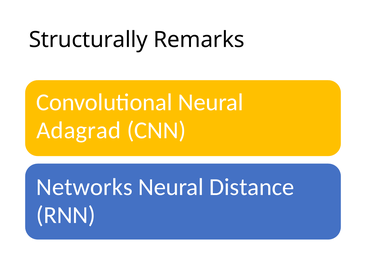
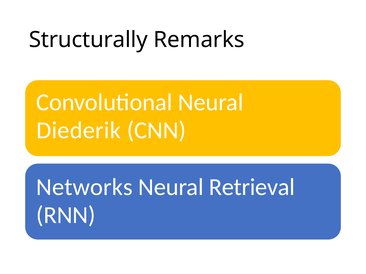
Adagrad: Adagrad -> Diederik (79, 131)
Distance: Distance -> Retrieval (252, 187)
